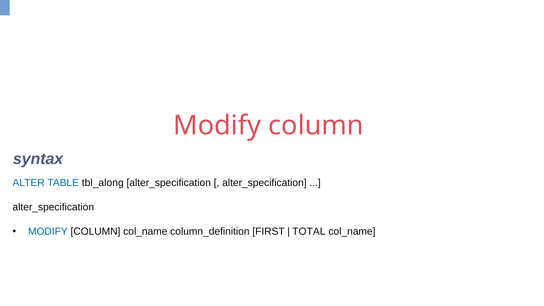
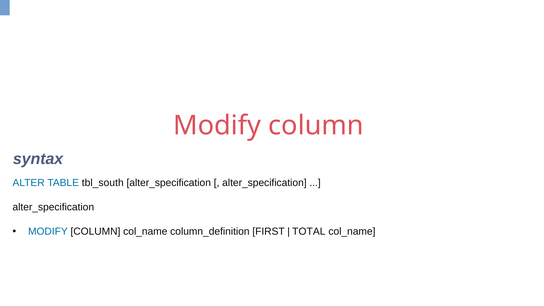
tbl_along: tbl_along -> tbl_south (103, 183)
